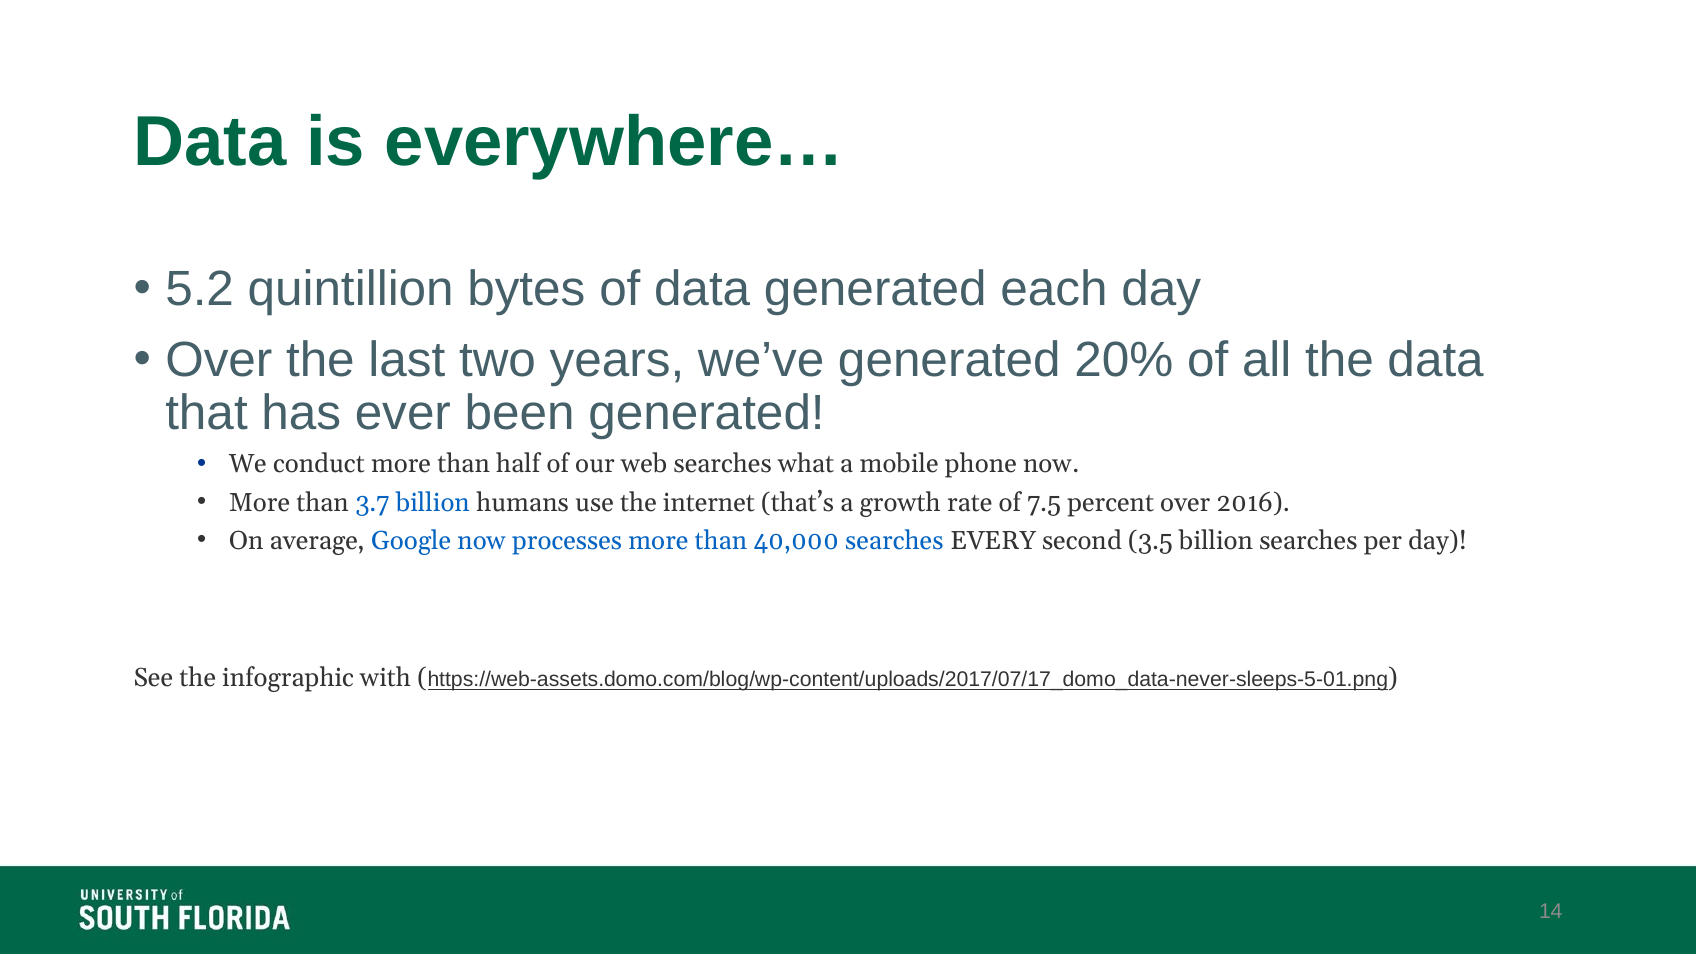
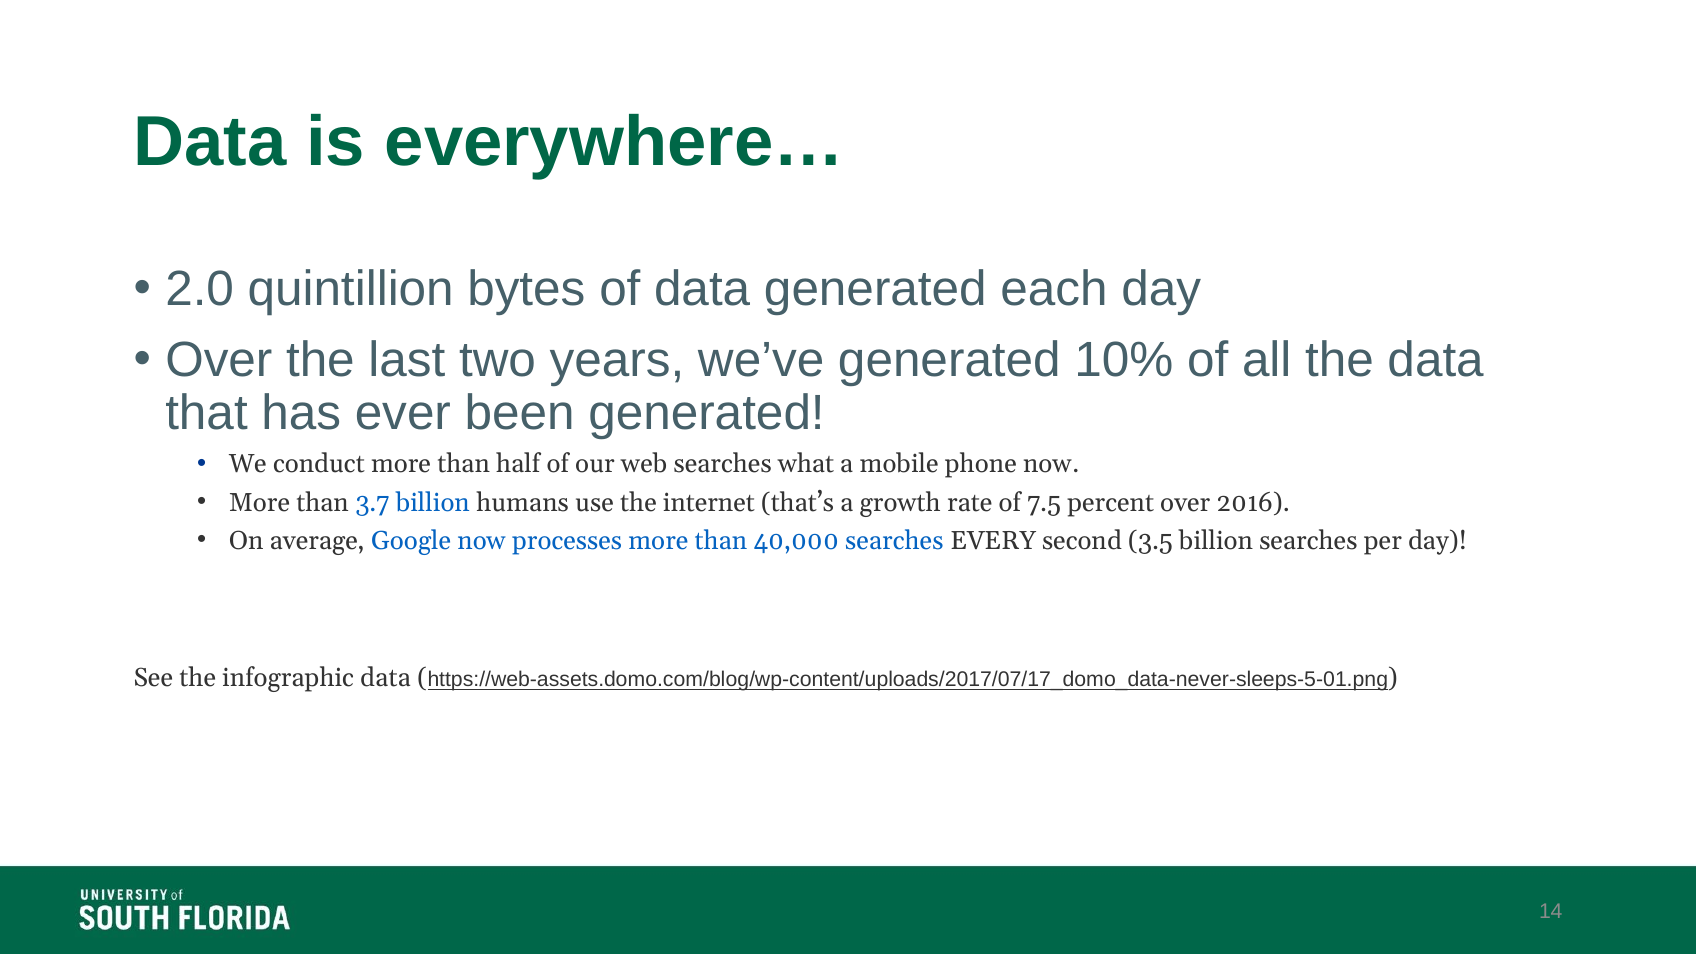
5.2: 5.2 -> 2.0 (200, 289)
20%: 20% -> 10% (1124, 360)
infographic with: with -> data (386, 678)
